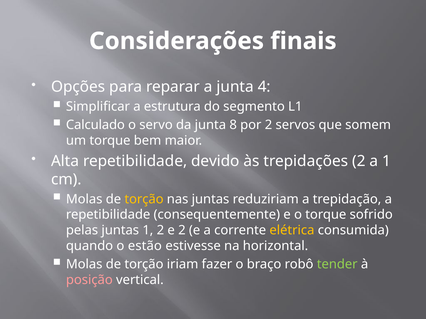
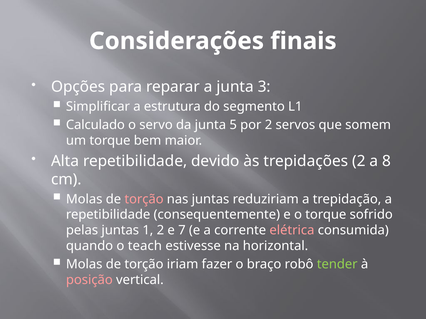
4: 4 -> 3 (264, 87)
8: 8 -> 5 (233, 125)
a 1: 1 -> 8 (387, 161)
torção colour: yellow -> pink (144, 199)
e 2: 2 -> 7 (182, 231)
elétrica colour: yellow -> pink (292, 231)
estão: estão -> teach (145, 246)
